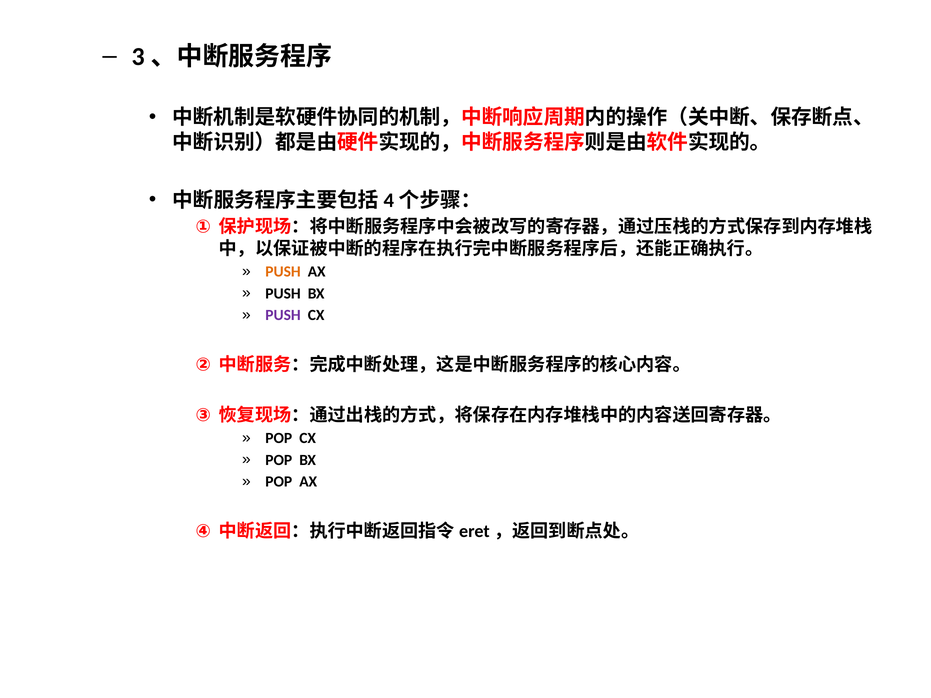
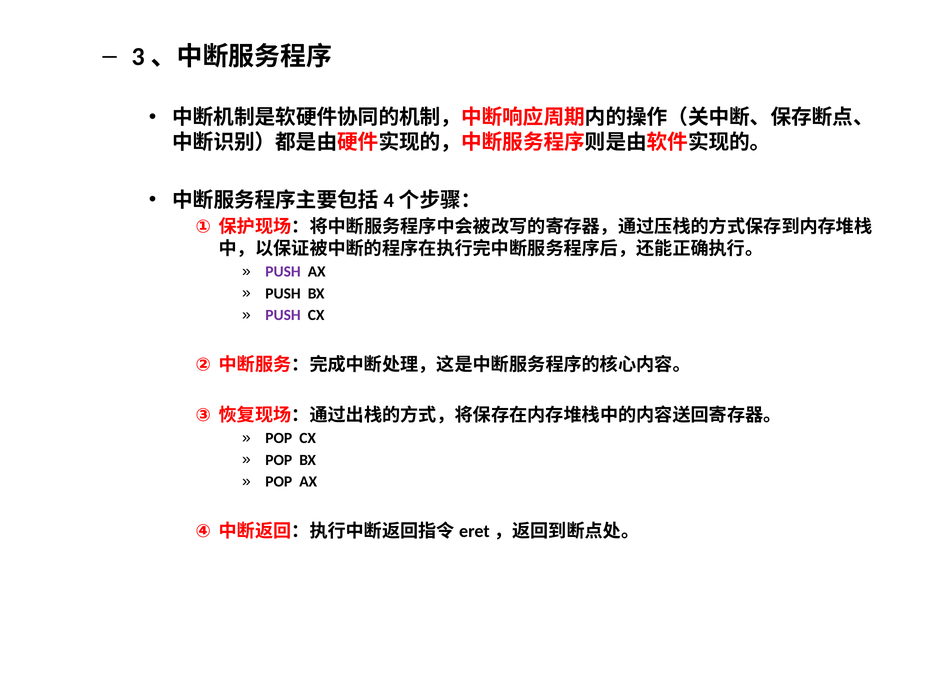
PUSH colour: orange -> purple (283, 272)
